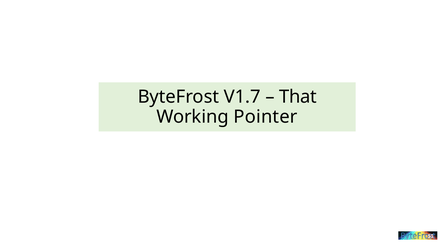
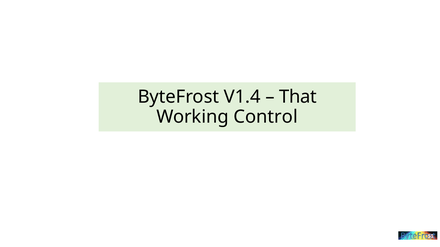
V1.7: V1.7 -> V1.4 (242, 97)
Pointer: Pointer -> Control (266, 117)
